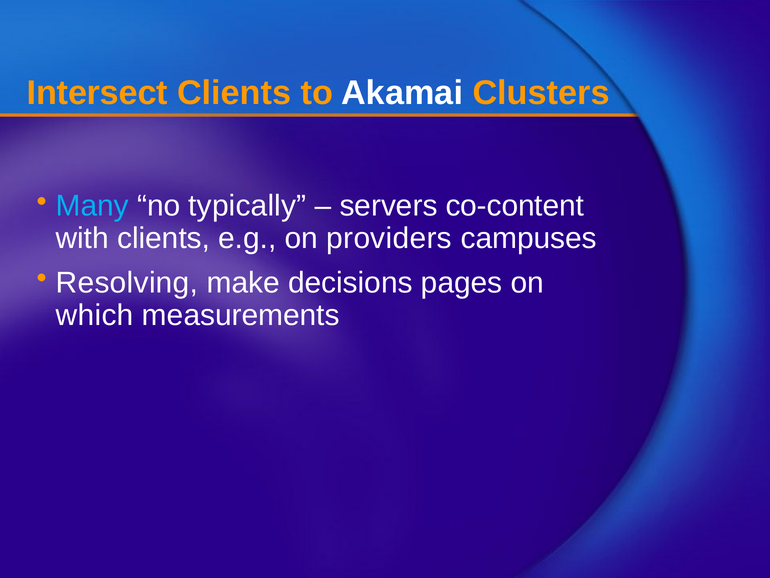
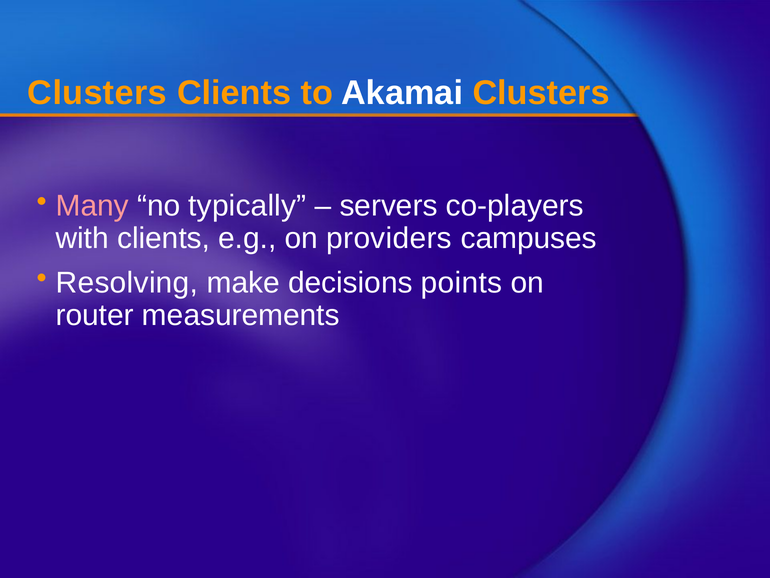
Intersect: Intersect -> Clusters (97, 93)
Many colour: light blue -> pink (92, 206)
co-content: co-content -> co-players (515, 206)
pages: pages -> points (462, 283)
which: which -> router (95, 315)
